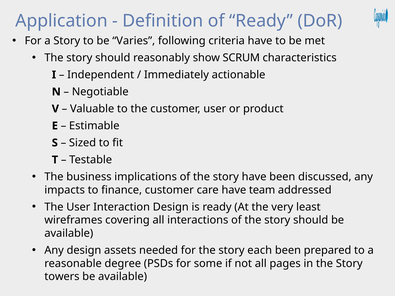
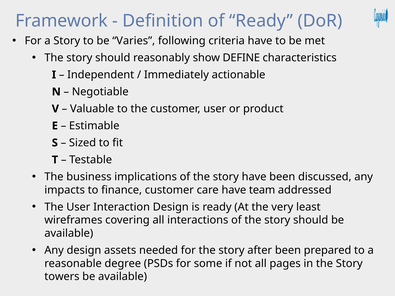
Application: Application -> Framework (62, 21)
SCRUM: SCRUM -> DEFINE (241, 58)
each: each -> after (260, 250)
